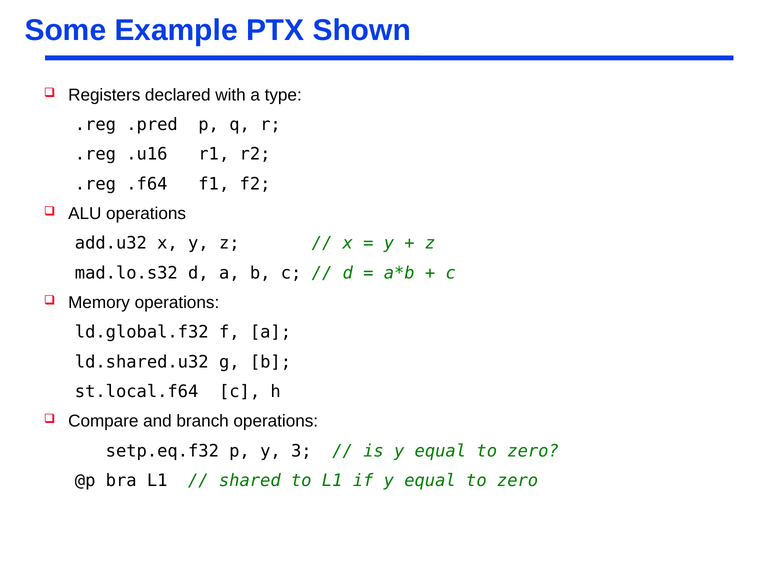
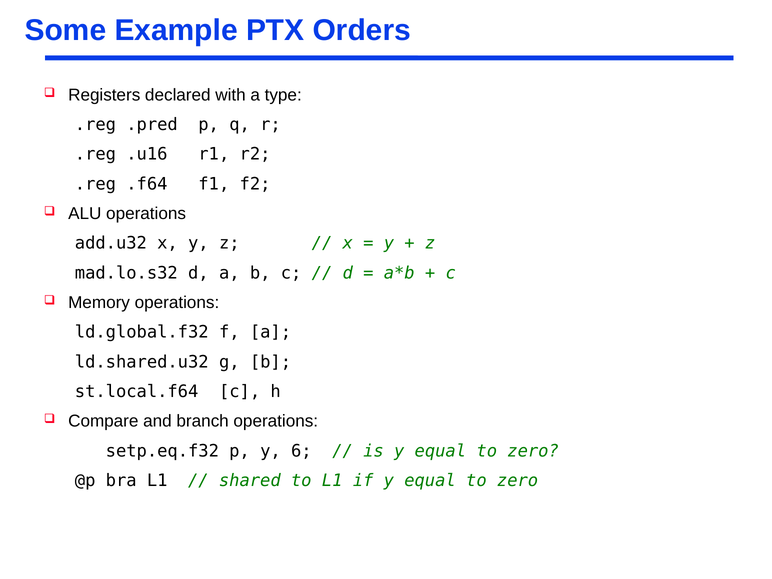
Shown: Shown -> Orders (362, 30)
3: 3 -> 6 (301, 451)
